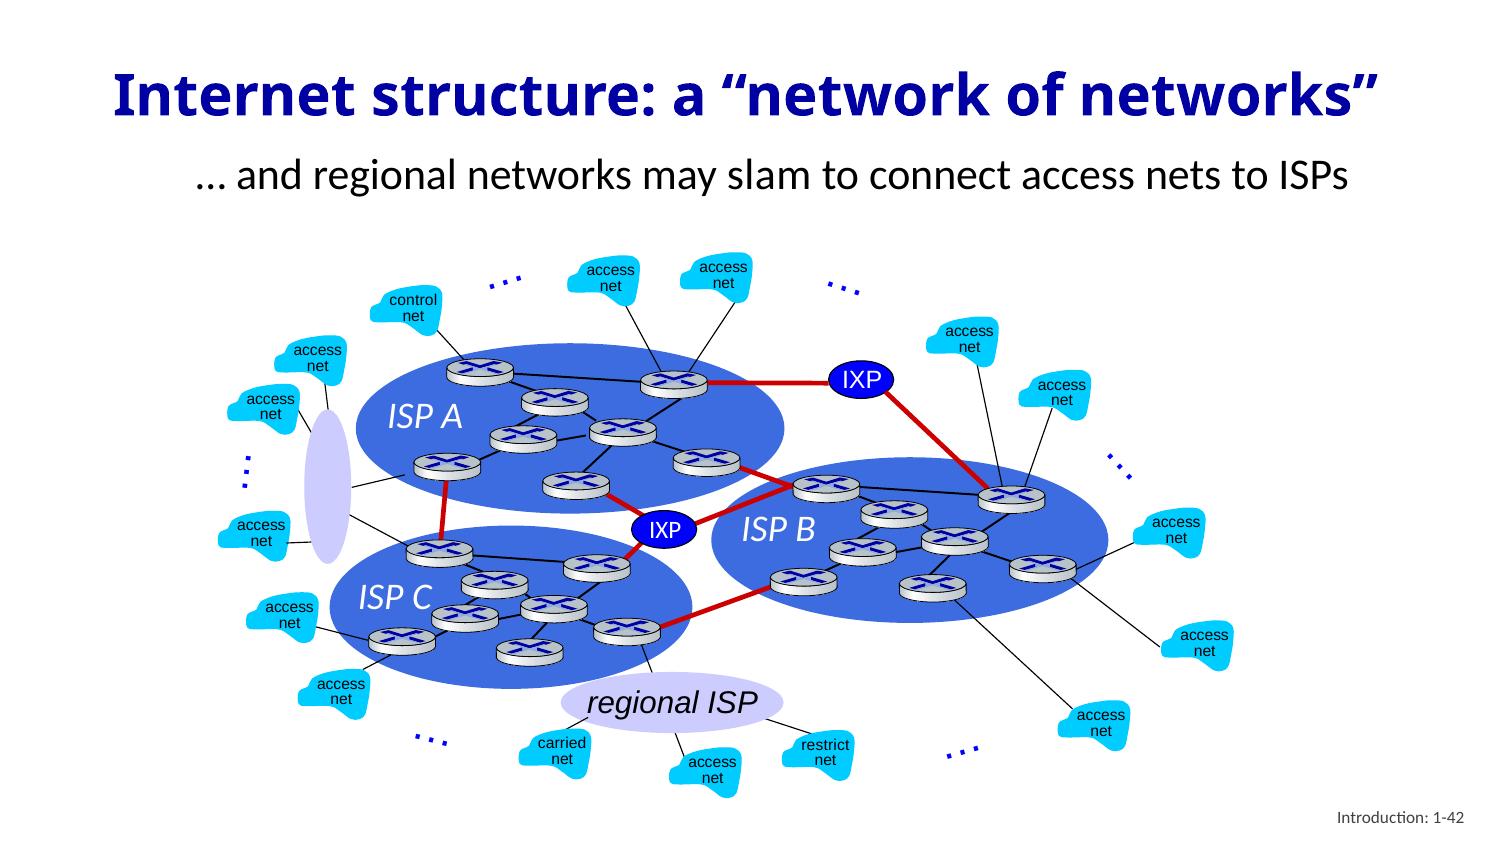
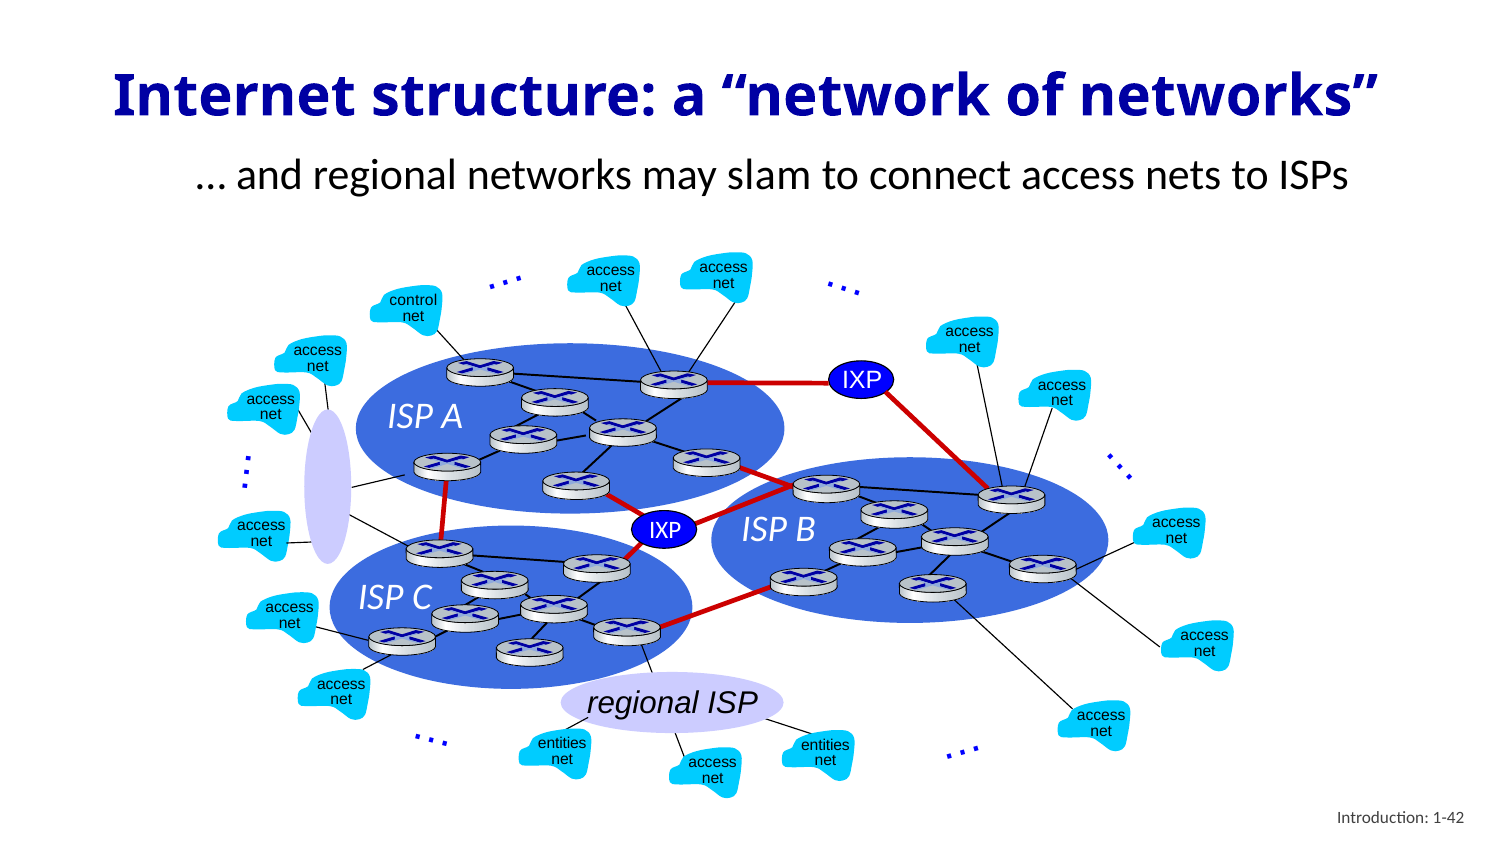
carried: carried -> entities (562, 744)
restrict: restrict -> entities (825, 745)
